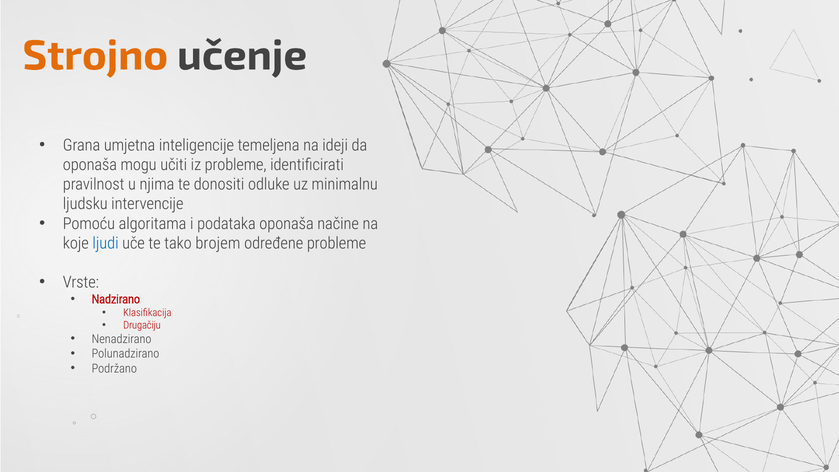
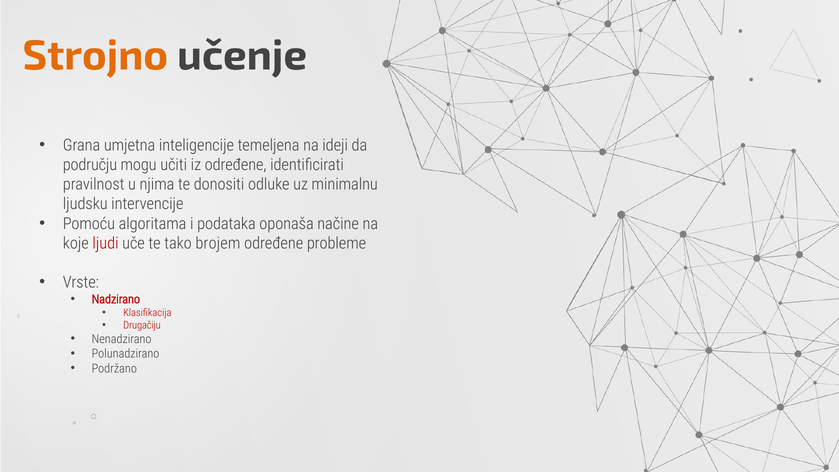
oponaša: oponaša -> području (90, 165)
iz probleme: probleme -> određene (236, 165)
ljudi colour: blue -> red (106, 243)
